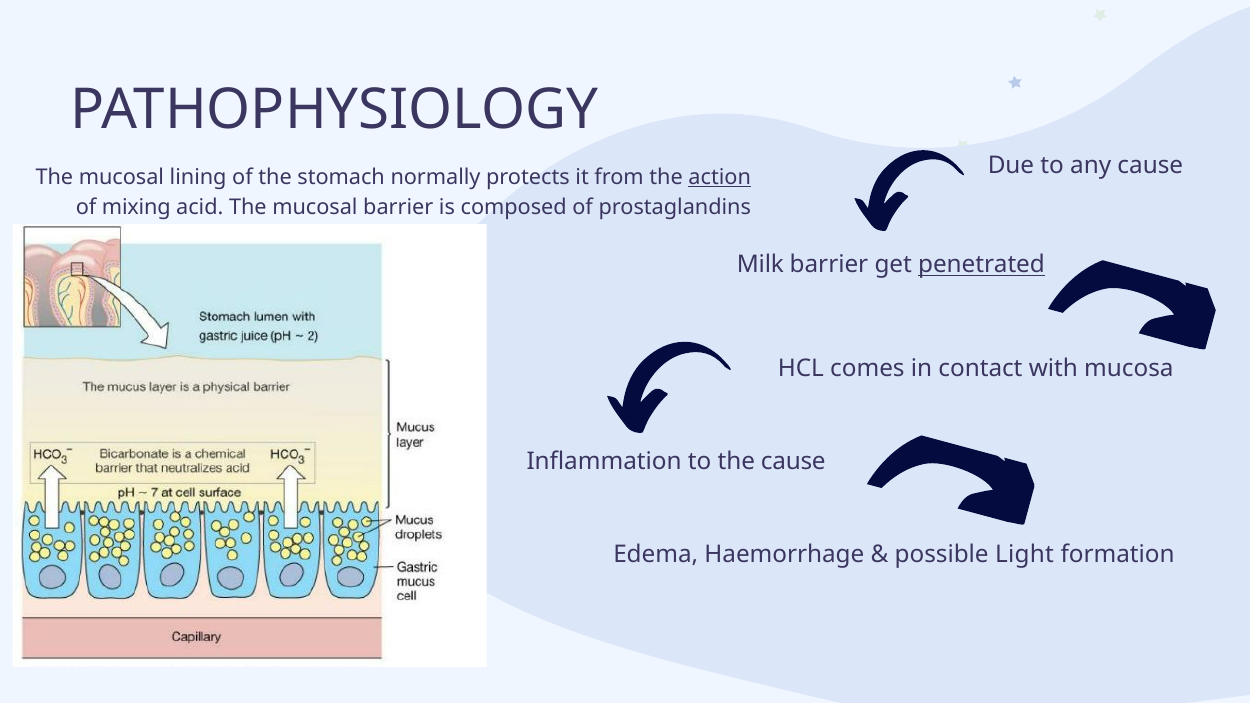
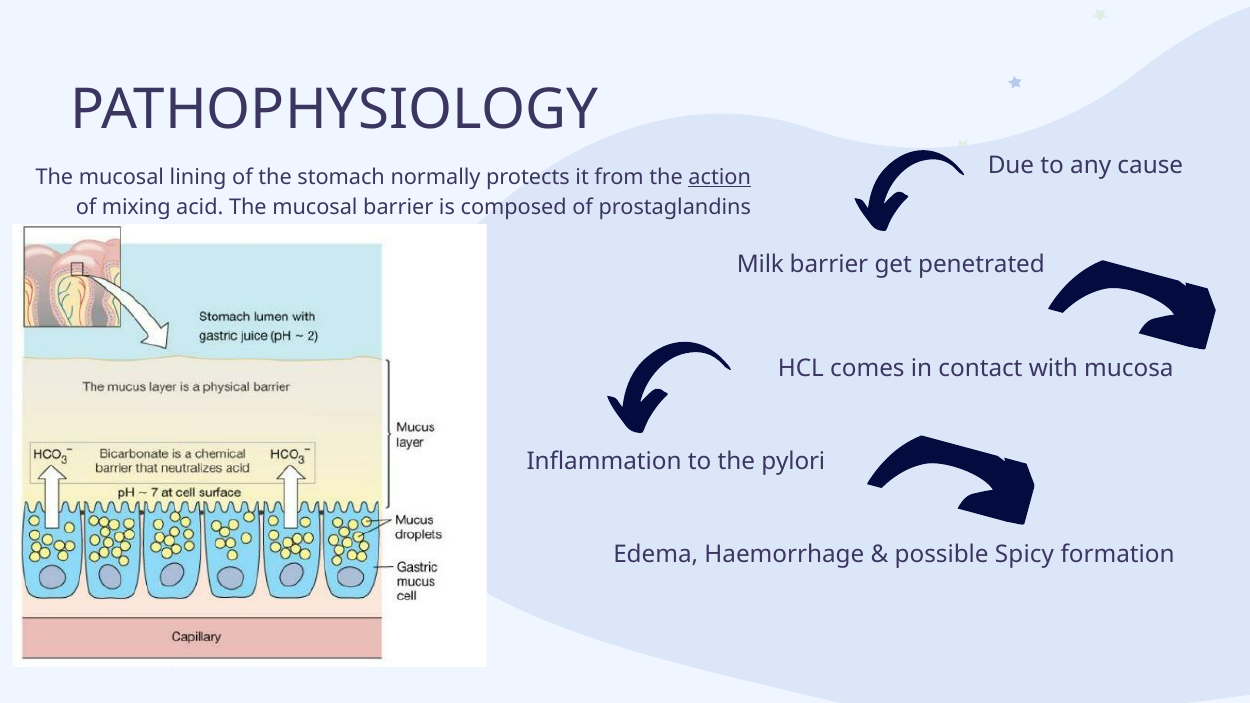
penetrated underline: present -> none (982, 265)
the cause: cause -> pylori (793, 462)
Light: Light -> Spicy (1025, 555)
